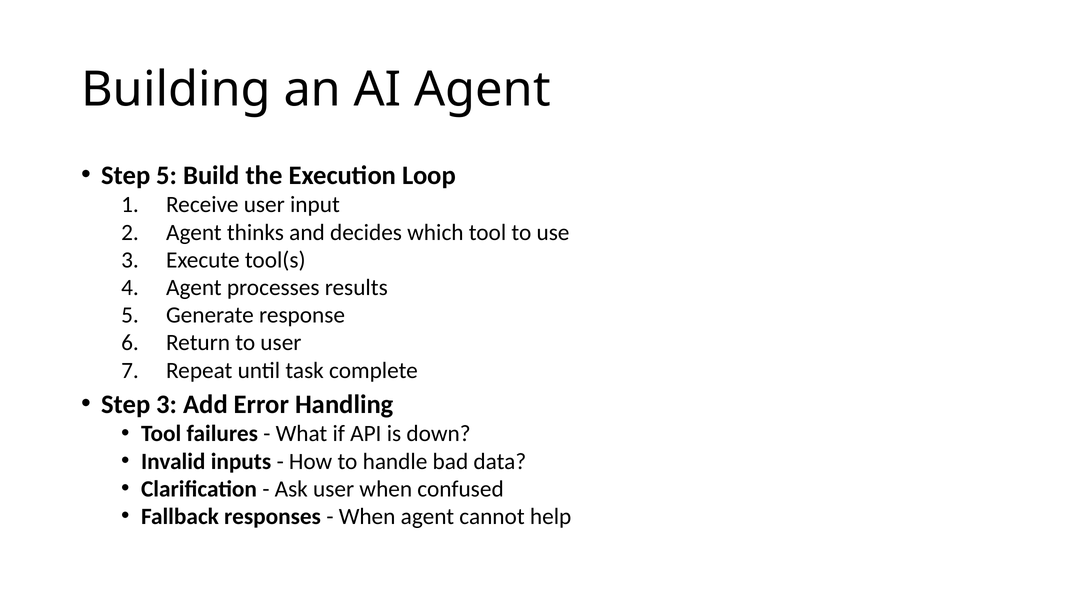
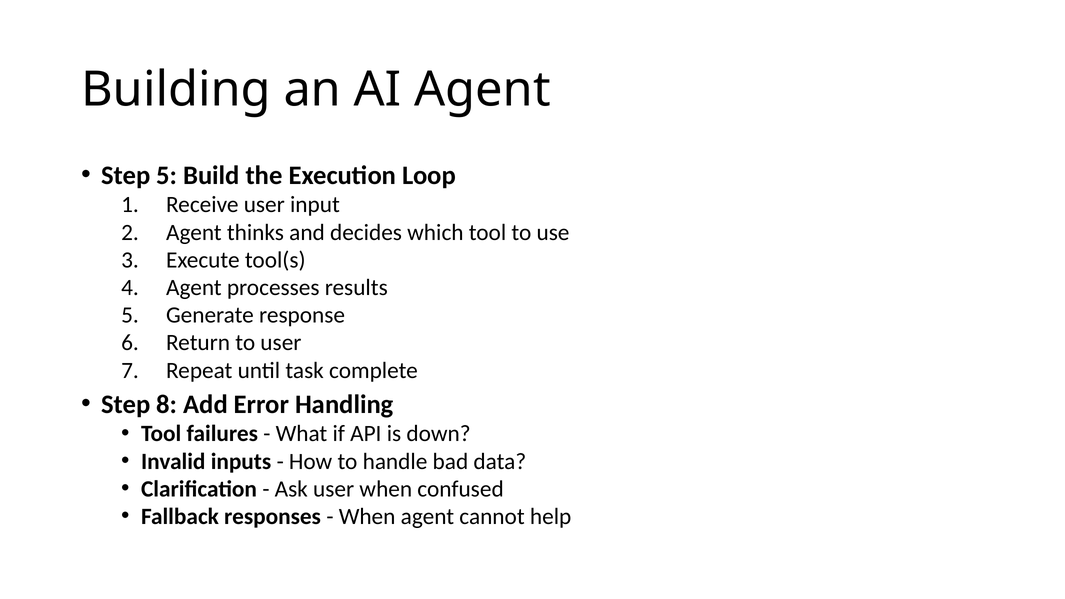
Step 3: 3 -> 8 (167, 404)
